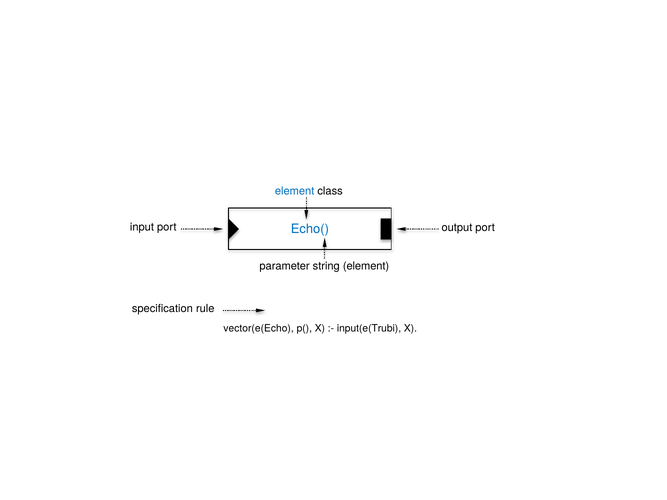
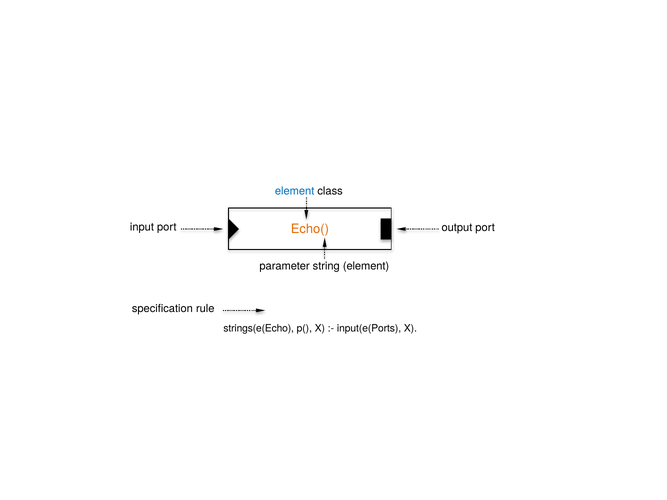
Echo( colour: blue -> orange (310, 229)
vector(e(Echo: vector(e(Echo -> strings(e(Echo (259, 328)
input(e(Trubi: input(e(Trubi -> input(e(Ports (369, 328)
